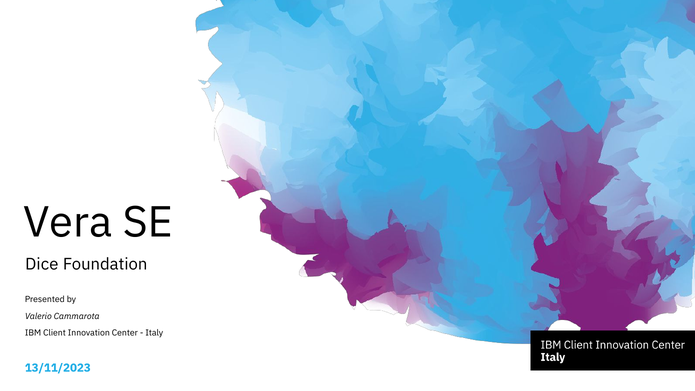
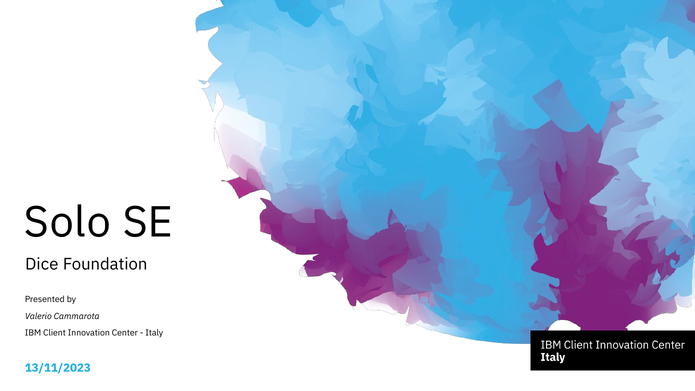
Vera: Vera -> Solo (67, 223)
